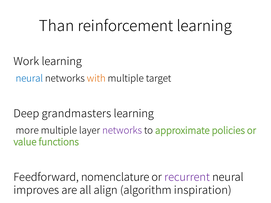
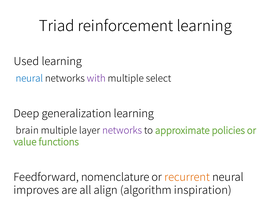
Than: Than -> Triad (57, 26)
Work: Work -> Used (26, 62)
with colour: orange -> purple (96, 79)
target: target -> select (159, 79)
grandmasters: grandmasters -> generalization (76, 114)
more: more -> brain (27, 131)
recurrent colour: purple -> orange (187, 177)
